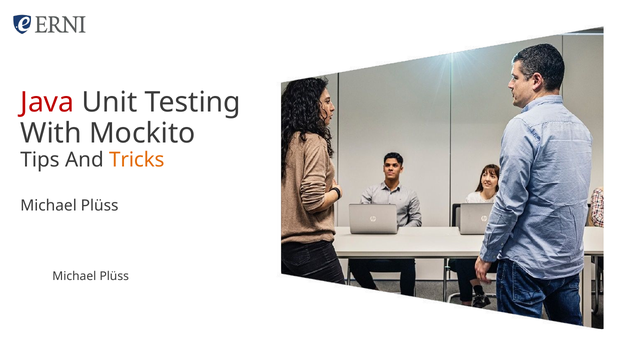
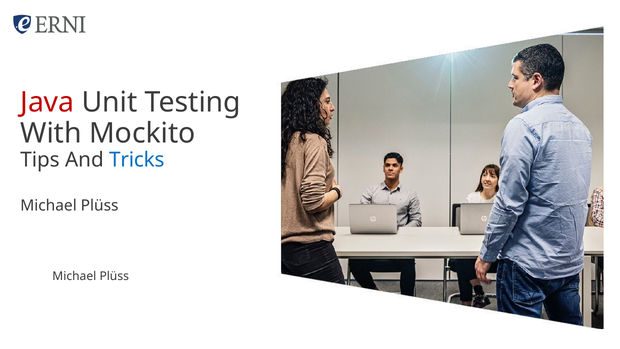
Tricks colour: orange -> blue (137, 160)
